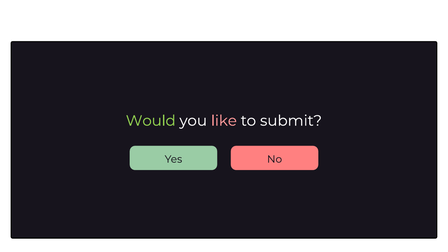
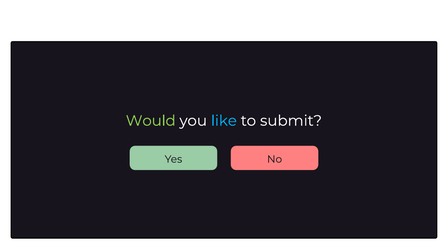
like colour: pink -> light blue (224, 121)
